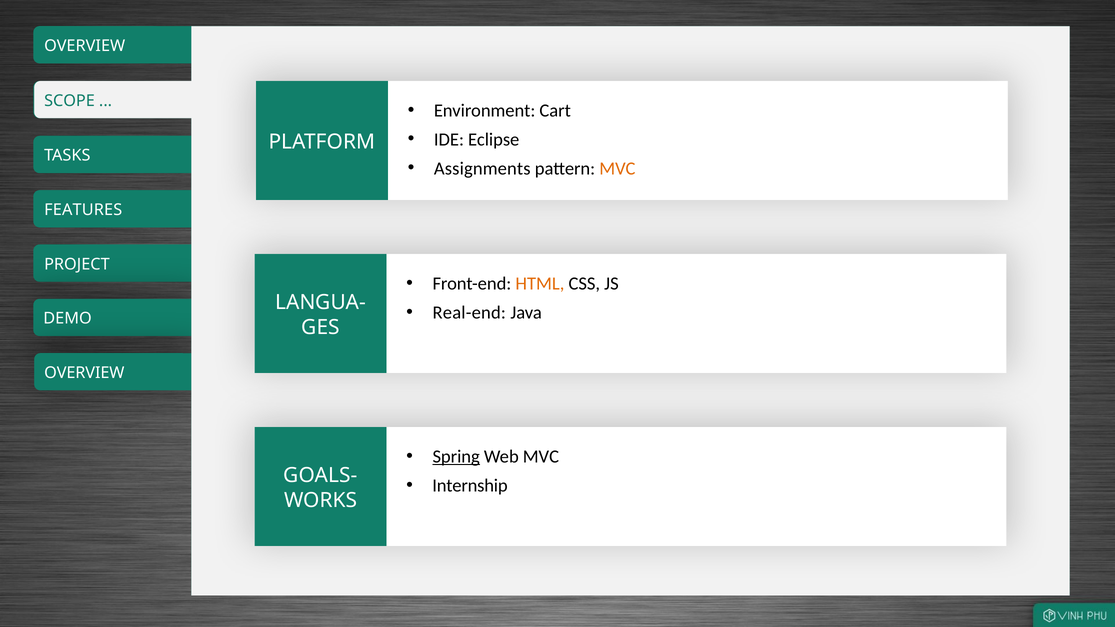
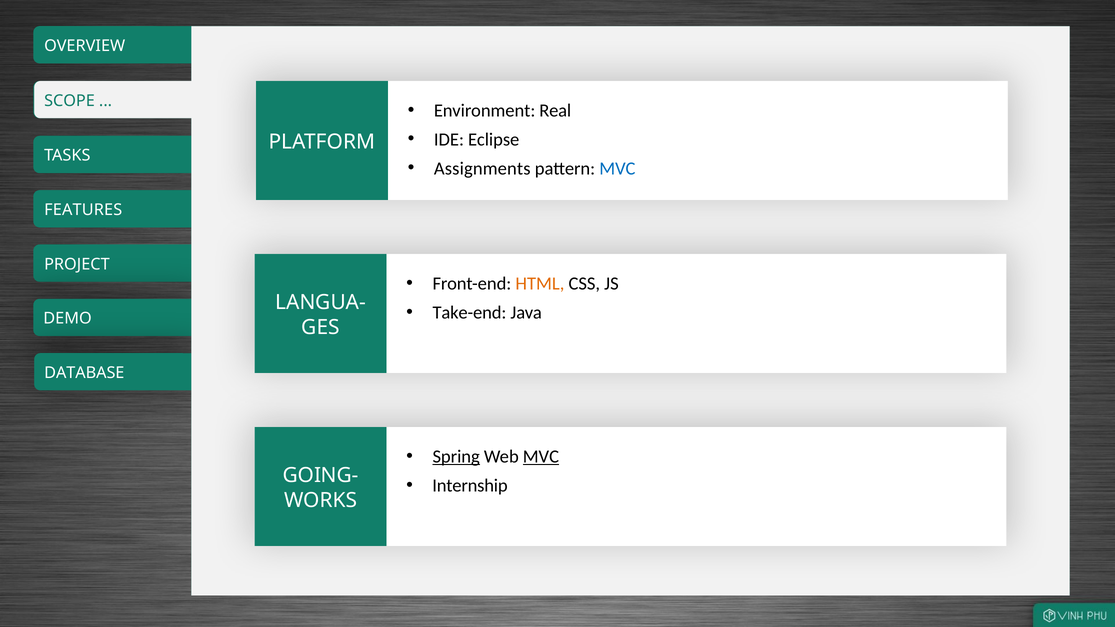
Cart: Cart -> Real (555, 111)
MVC colour: orange -> blue (617, 168)
Real-end: Real-end -> Take-end (469, 313)
OVERVIEW: OVERVIEW -> DATABASE (84, 373)
MVC underline: none -> present (541, 457)
GOALS-: GOALS- -> GOING- (321, 476)
